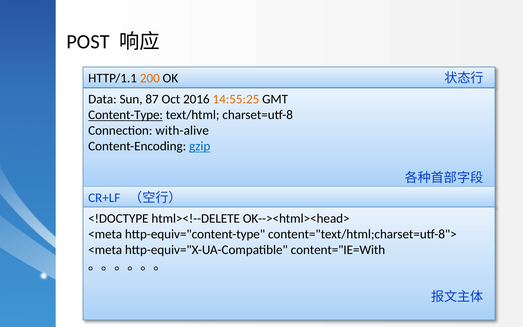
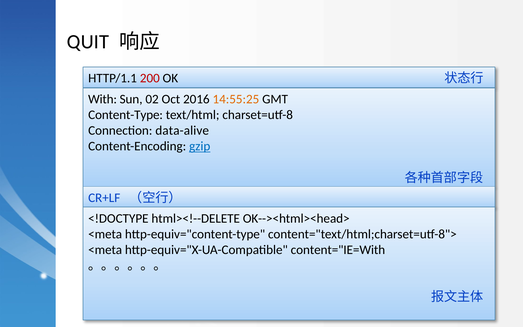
POST: POST -> QUIT (88, 42)
200 colour: orange -> red (150, 78)
Data: Data -> With (103, 99)
87: 87 -> 02 (152, 99)
Content-Type underline: present -> none (126, 115)
with-alive: with-alive -> data-alive (182, 131)
